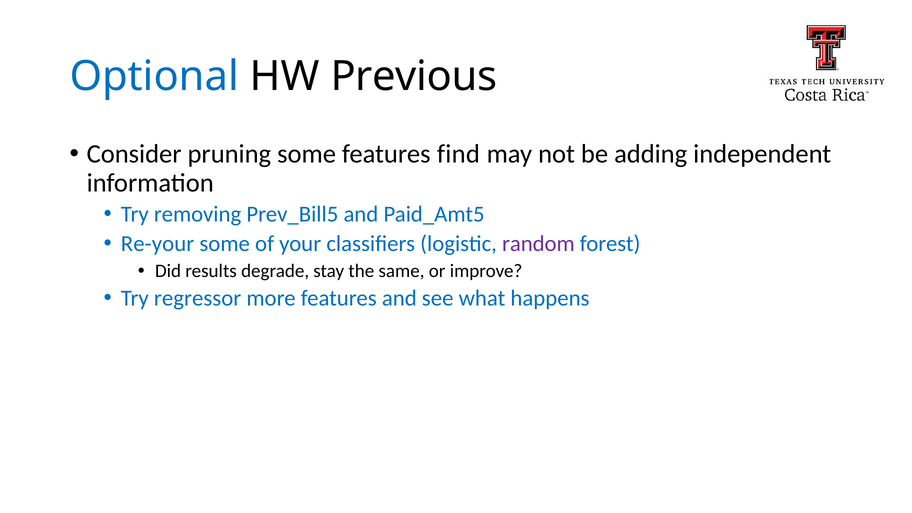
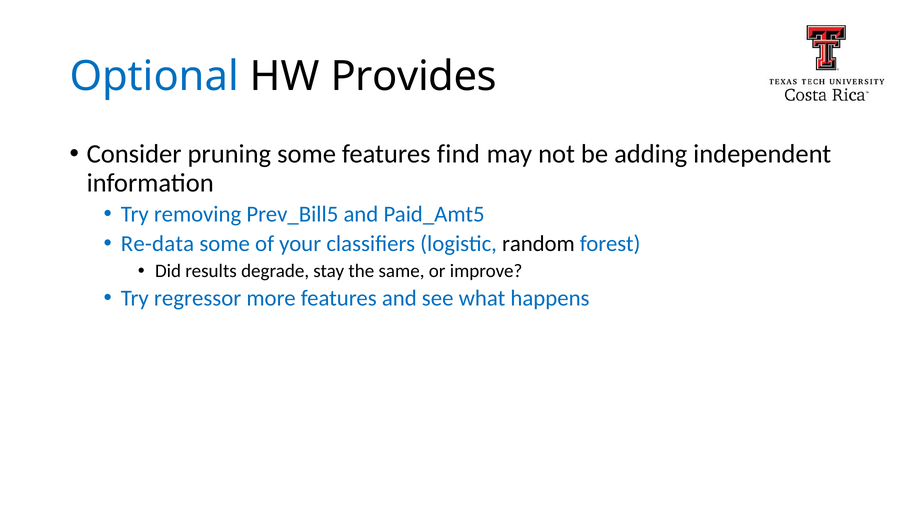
Previous: Previous -> Provides (414, 77)
Re-your: Re-your -> Re-data (157, 244)
random colour: purple -> black (538, 244)
